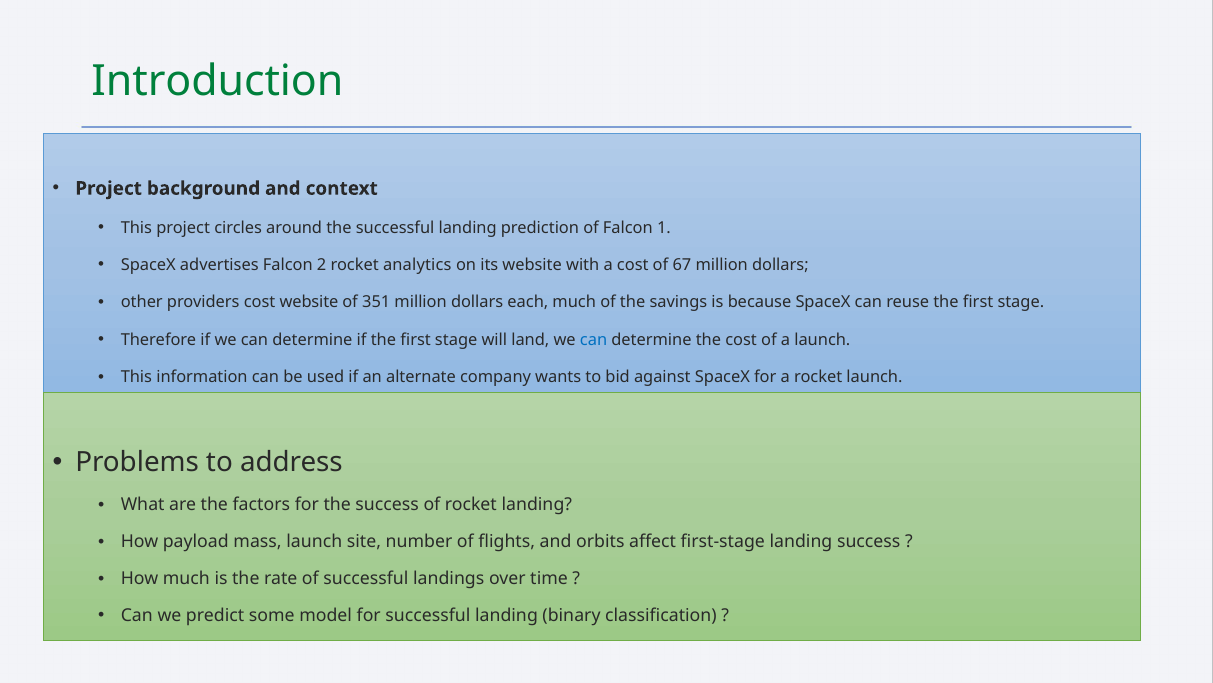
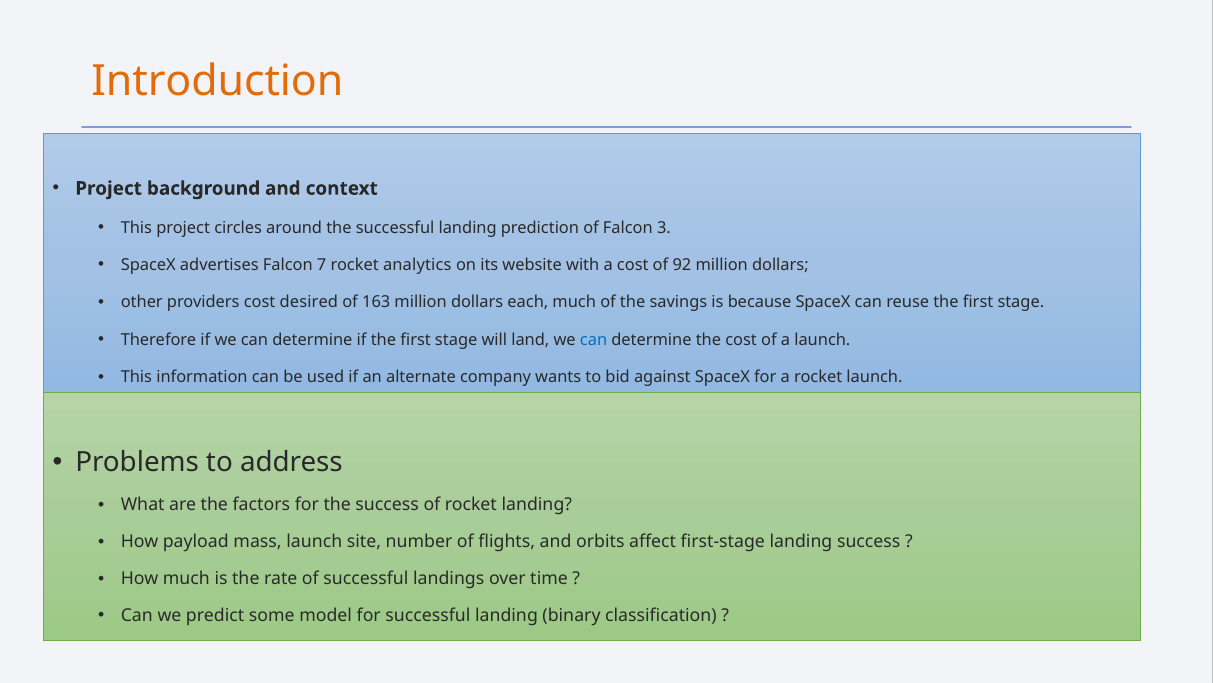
Introduction colour: green -> orange (217, 81)
1: 1 -> 3 (664, 227)
2: 2 -> 7 (322, 265)
67: 67 -> 92 (682, 265)
cost website: website -> desired (309, 302)
351: 351 -> 163 (376, 302)
